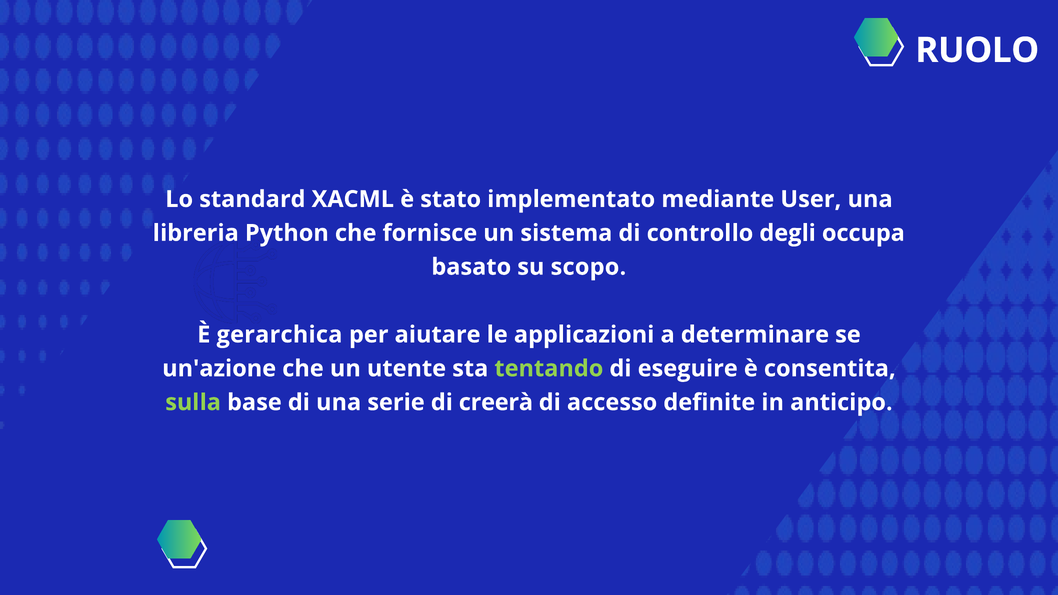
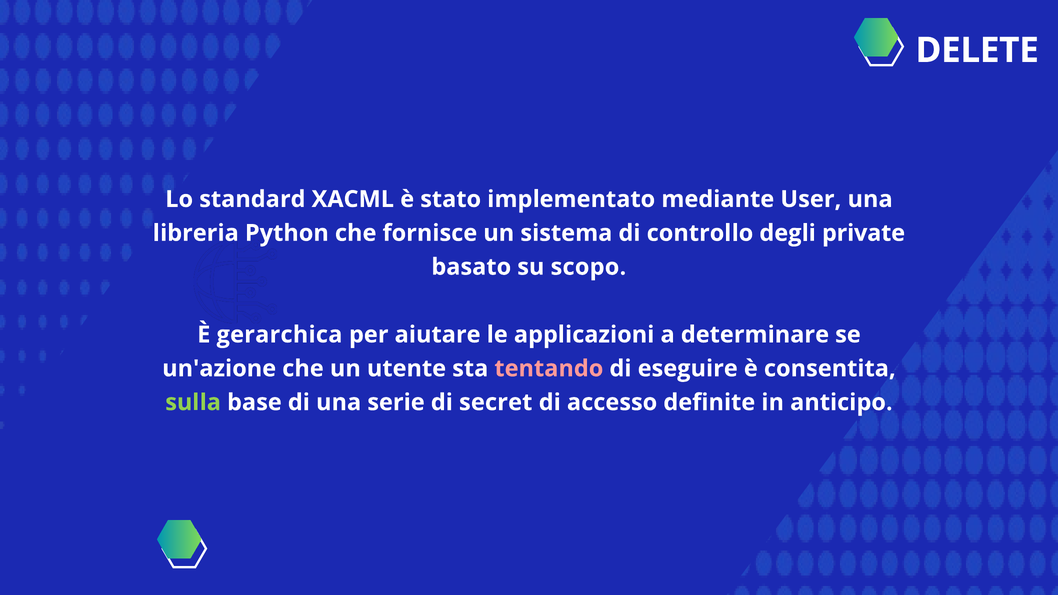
RUOLO: RUOLO -> DELETE (977, 50)
occupa: occupa -> private (863, 233)
tentando colour: light green -> pink (549, 369)
creerà: creerà -> secret (496, 402)
